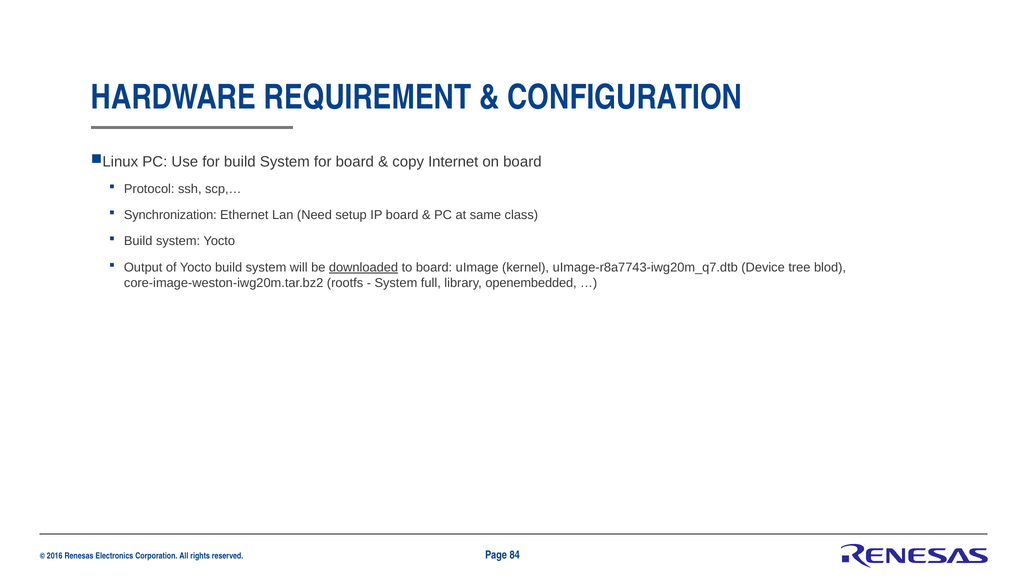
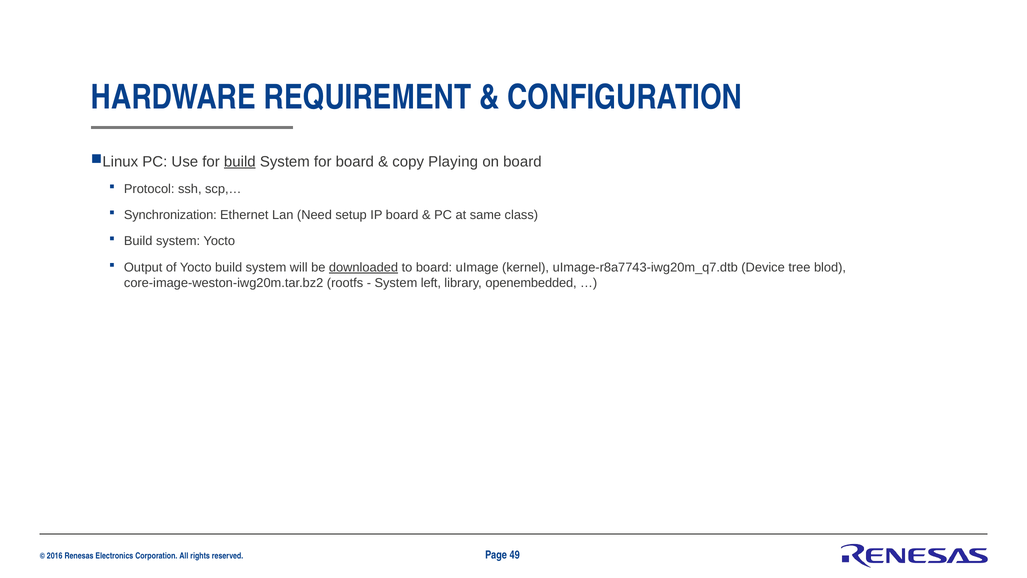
build underline: none -> present (240, 162)
Internet: Internet -> Playing (453, 162)
full: full -> left (431, 283)
84: 84 -> 49 (515, 555)
